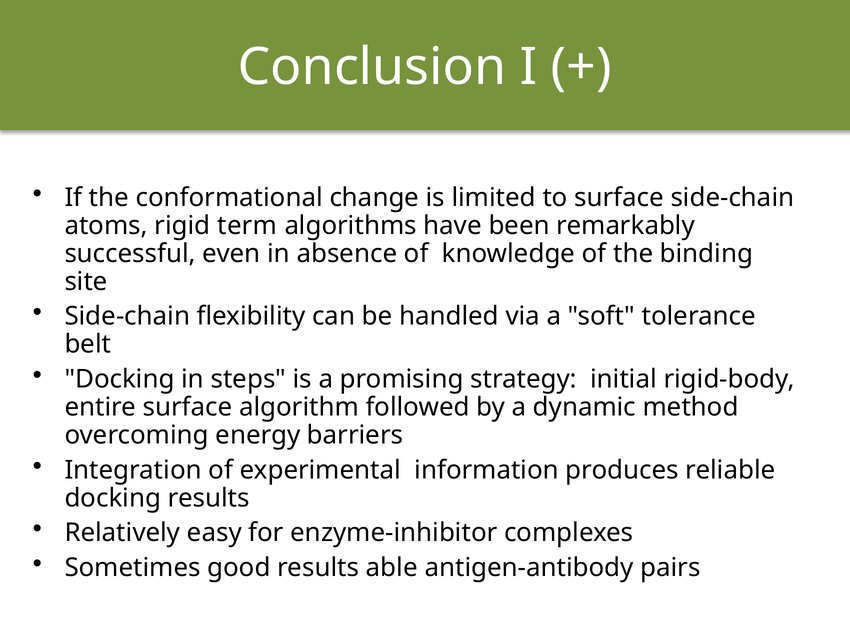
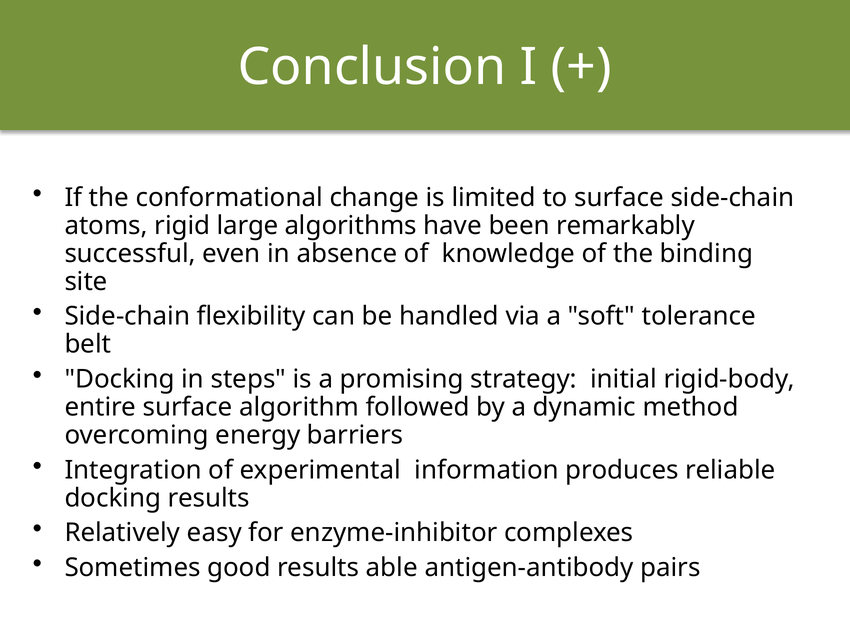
term: term -> large (248, 226)
